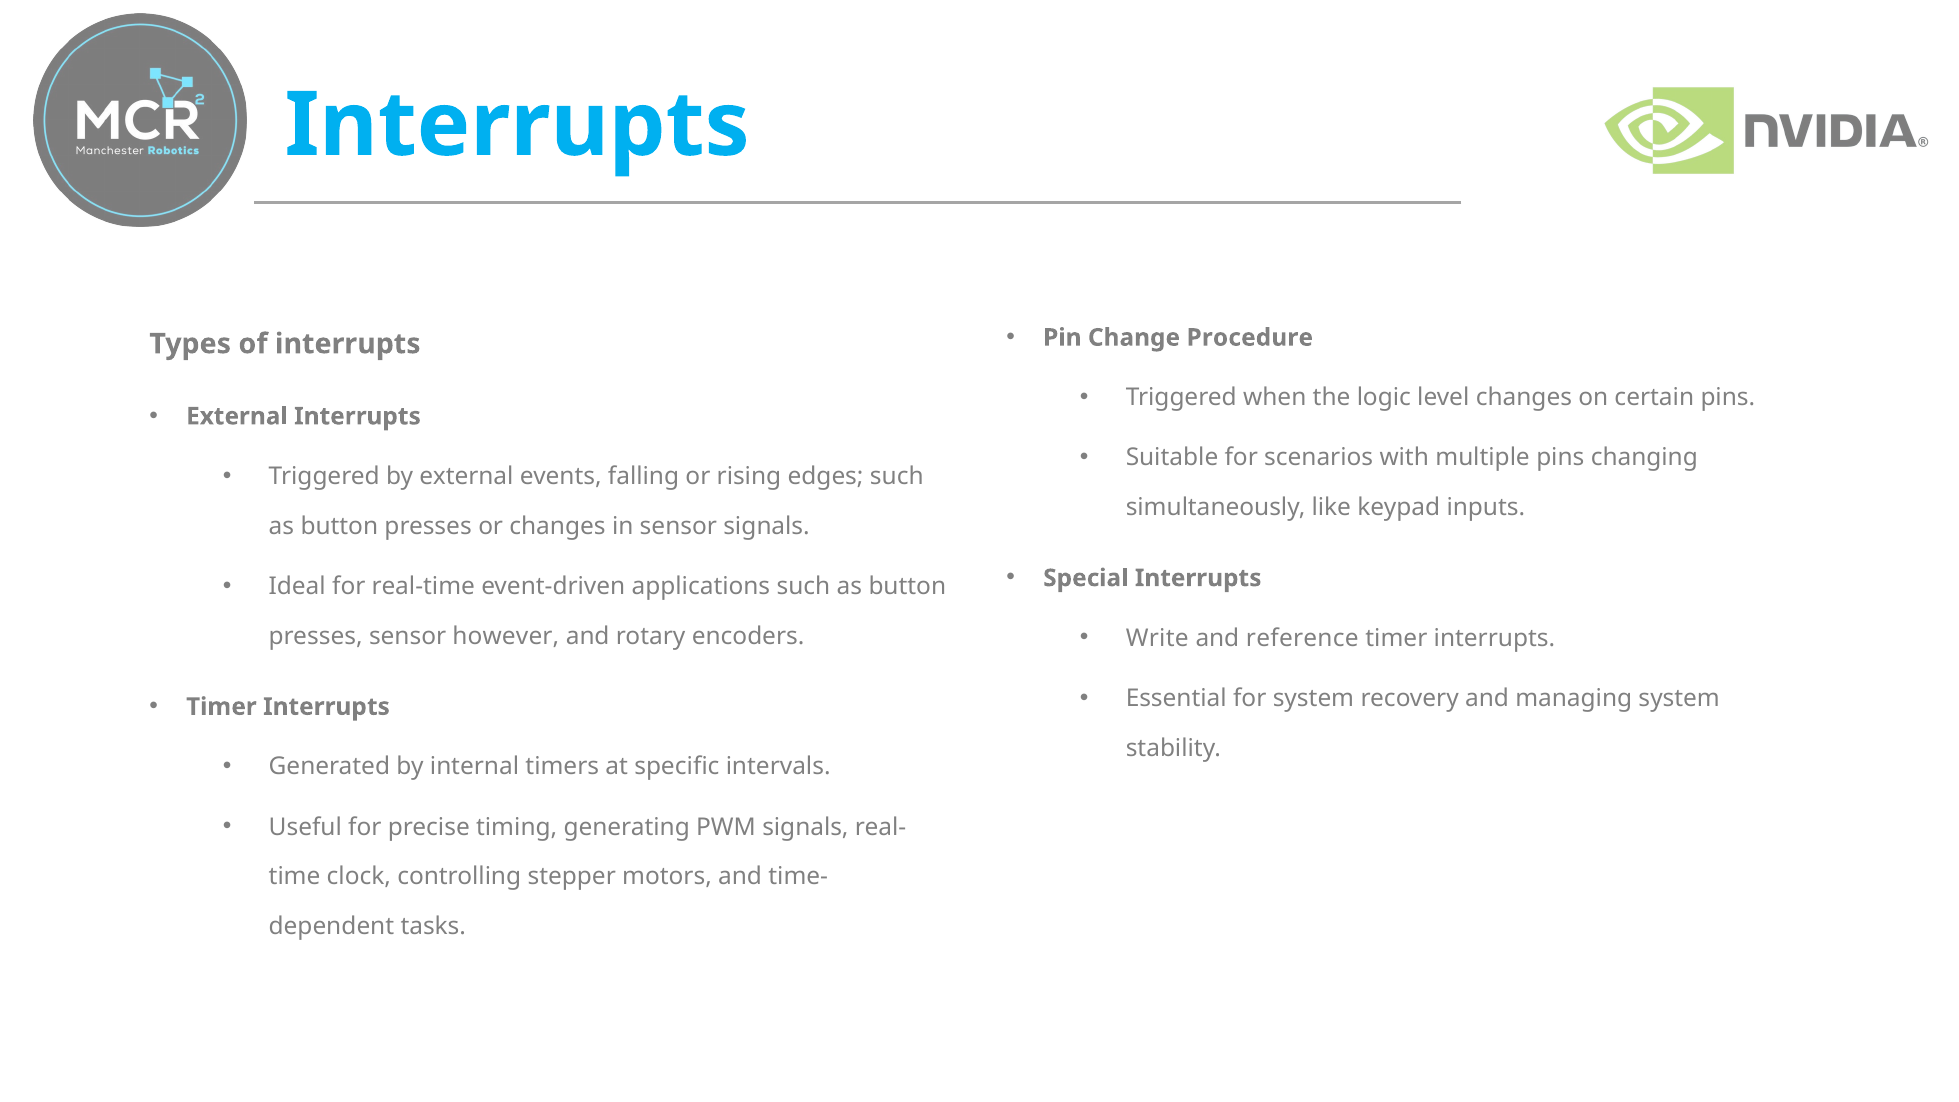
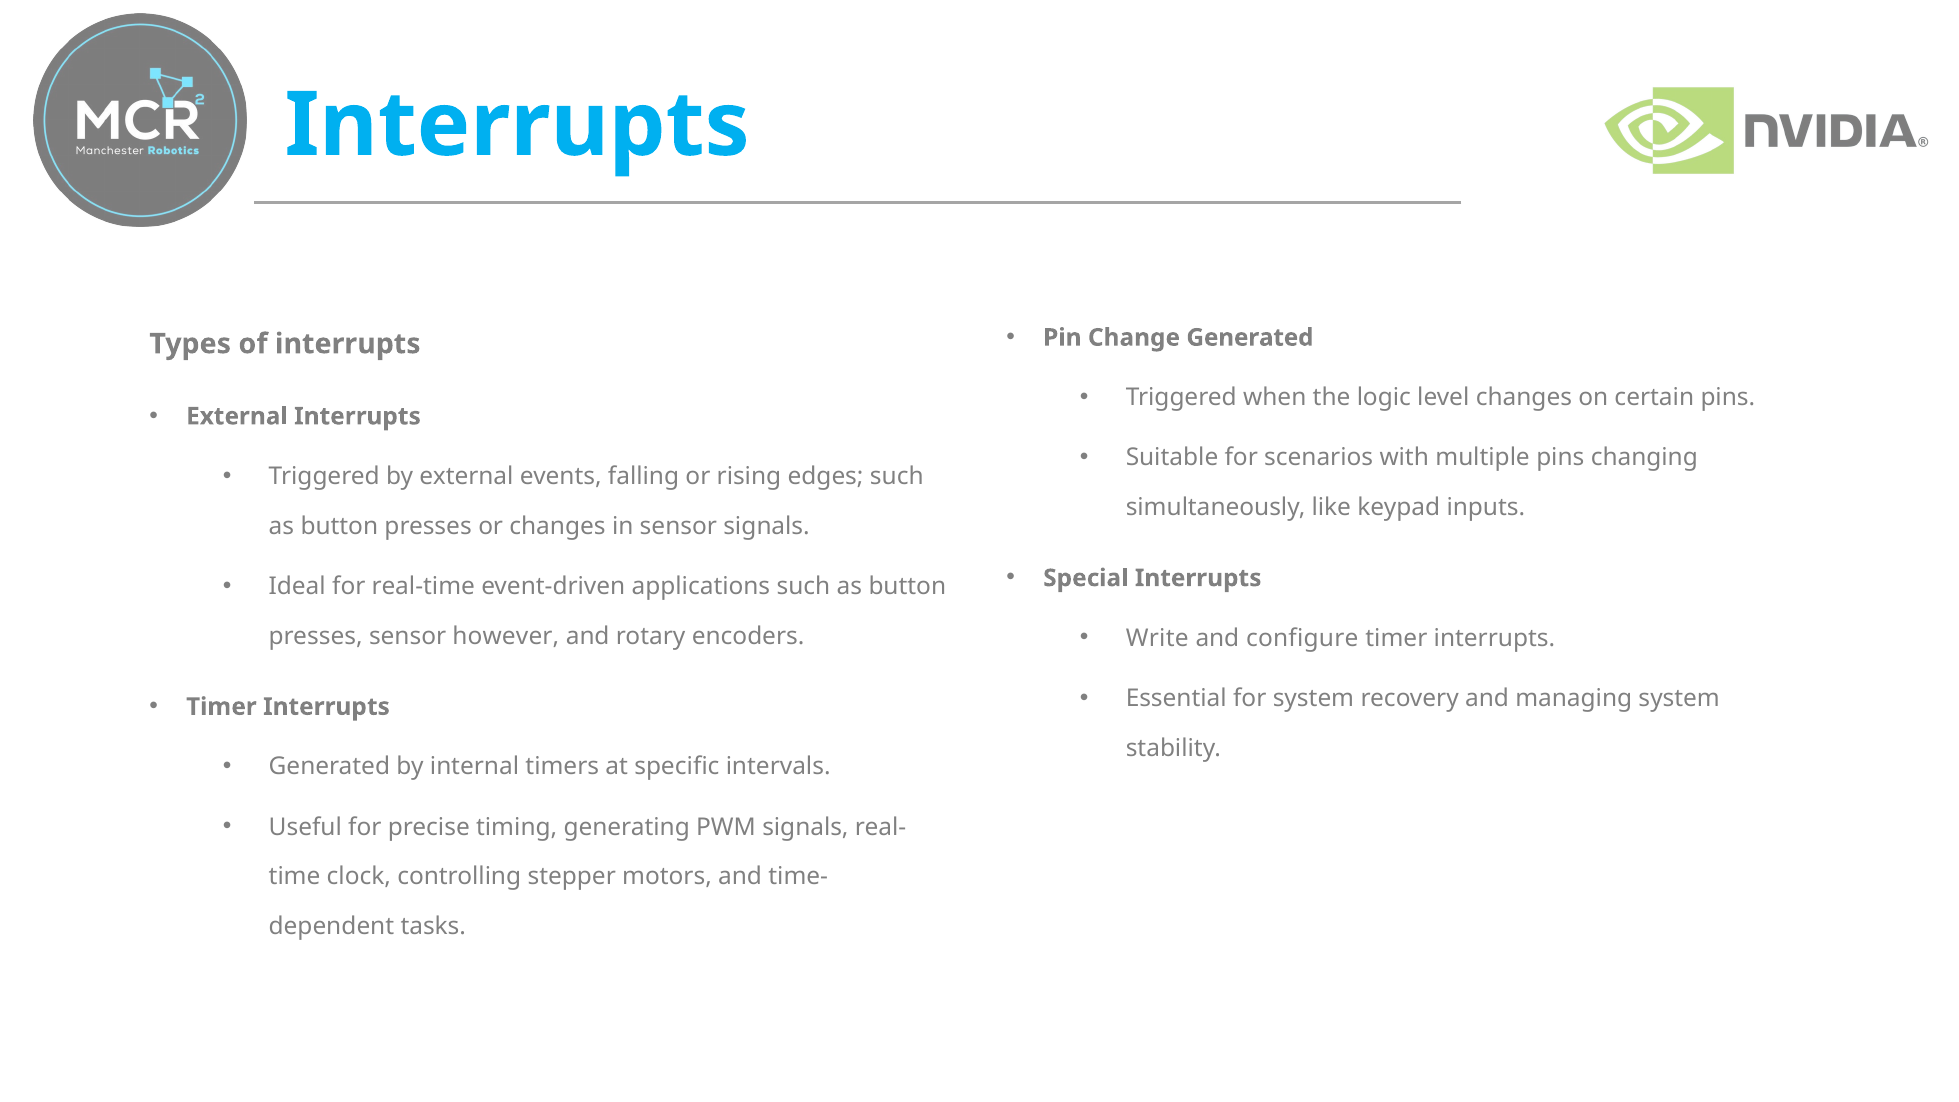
Change Procedure: Procedure -> Generated (1250, 338)
reference: reference -> configure (1302, 638)
